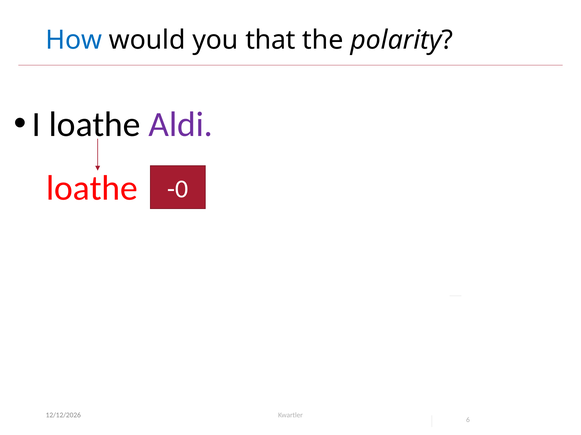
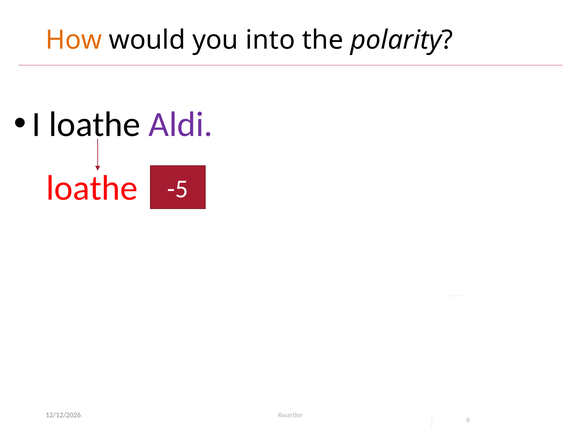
How colour: blue -> orange (74, 40)
that: that -> into (270, 40)
-0: -0 -> -5 (178, 189)
